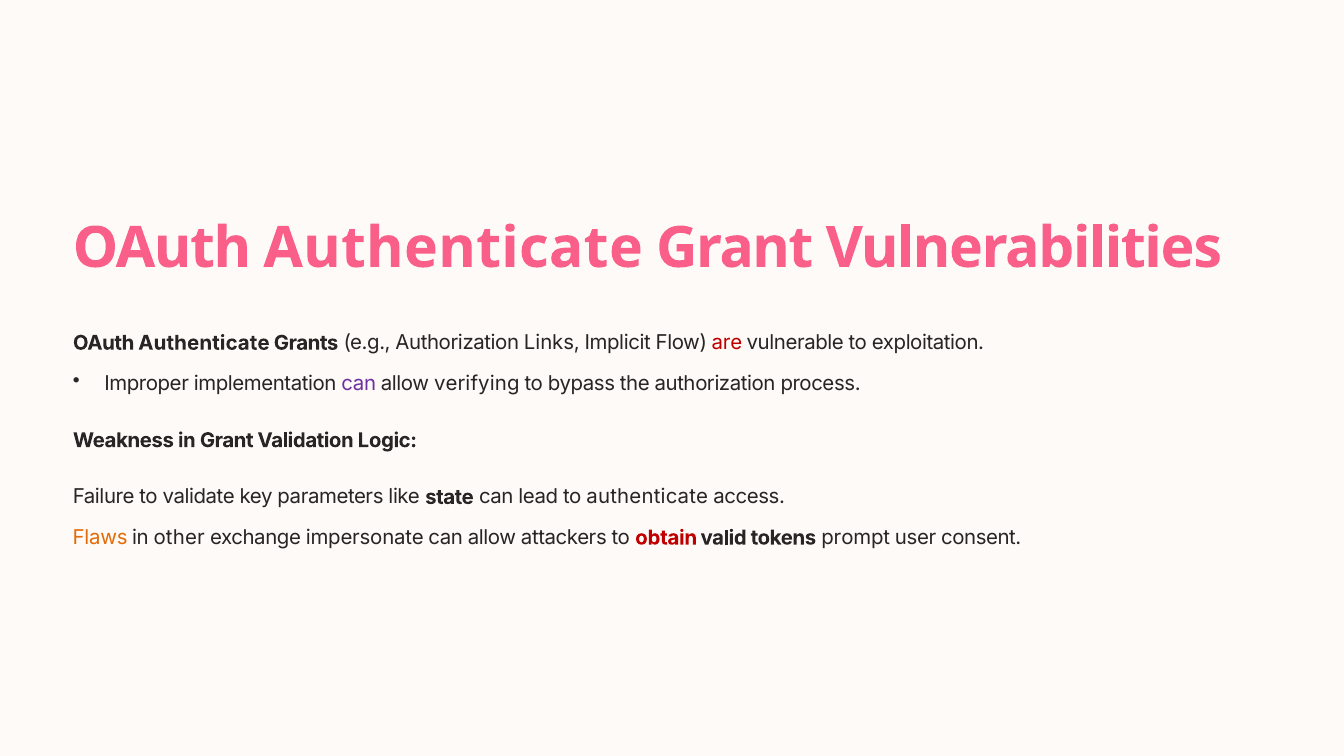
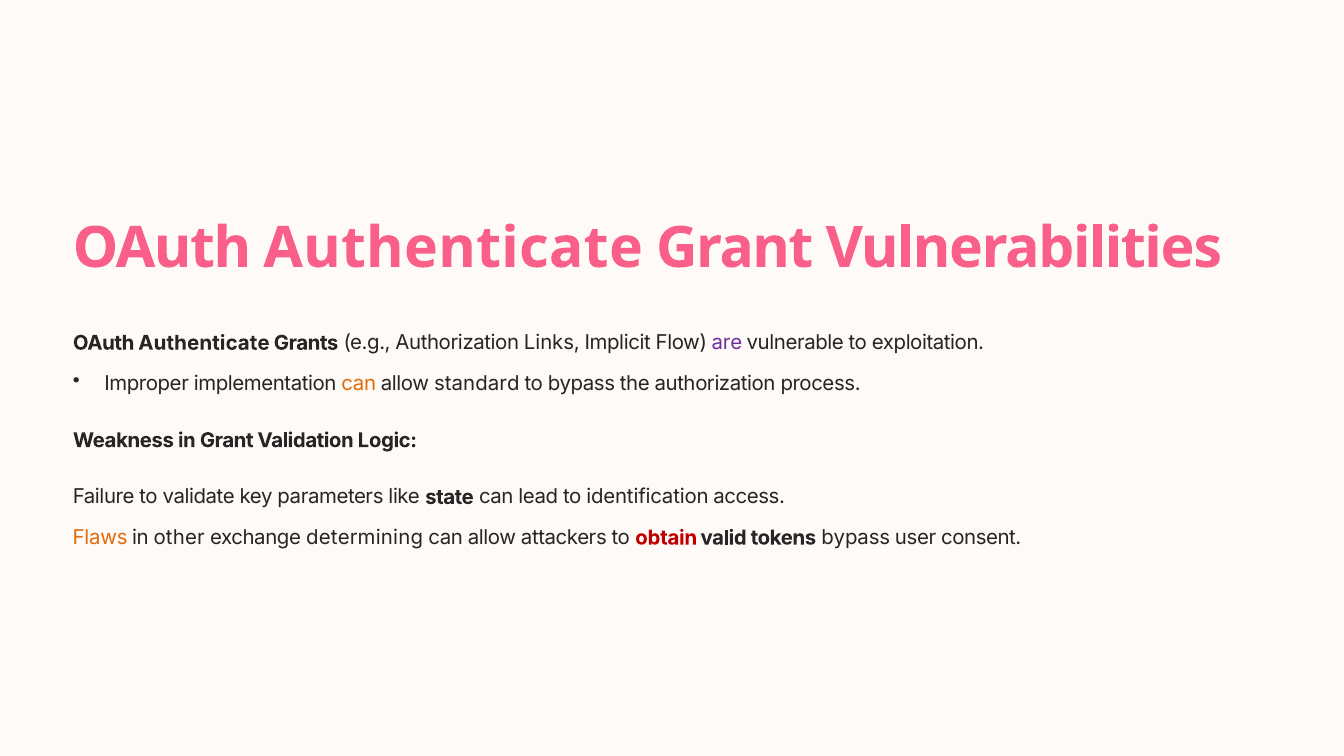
are colour: red -> purple (727, 343)
can colour: purple -> orange (359, 384)
verifying: verifying -> standard (477, 384)
to authenticate: authenticate -> identification (647, 497)
impersonate: impersonate -> determining (365, 538)
tokens prompt: prompt -> bypass (856, 538)
